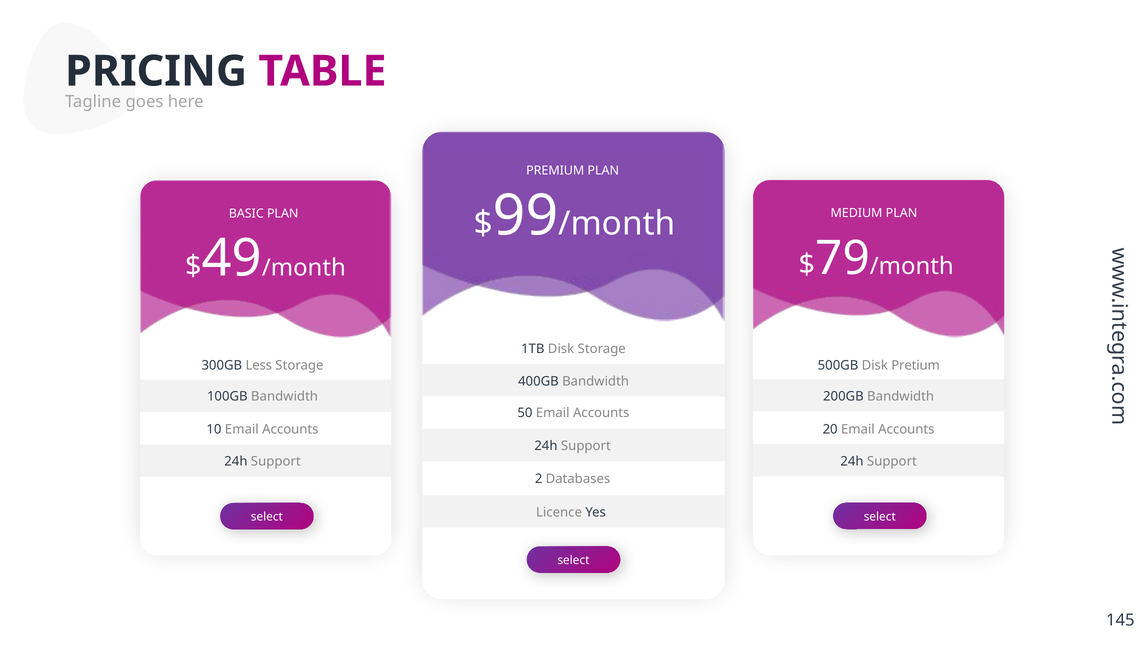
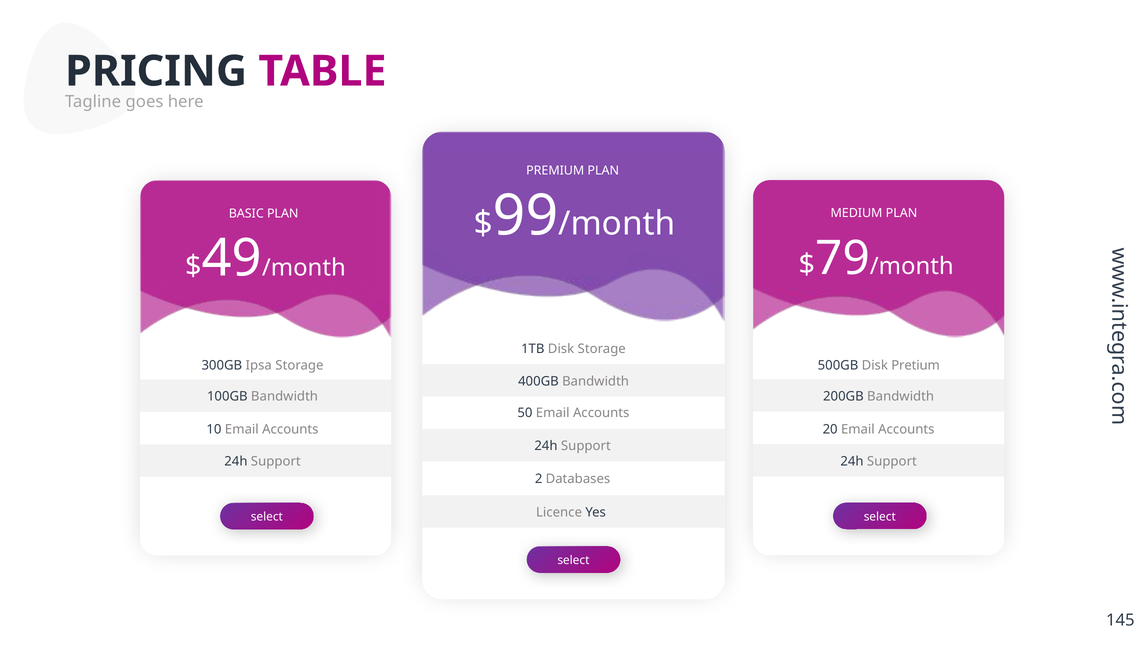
Less: Less -> Ipsa (259, 366)
